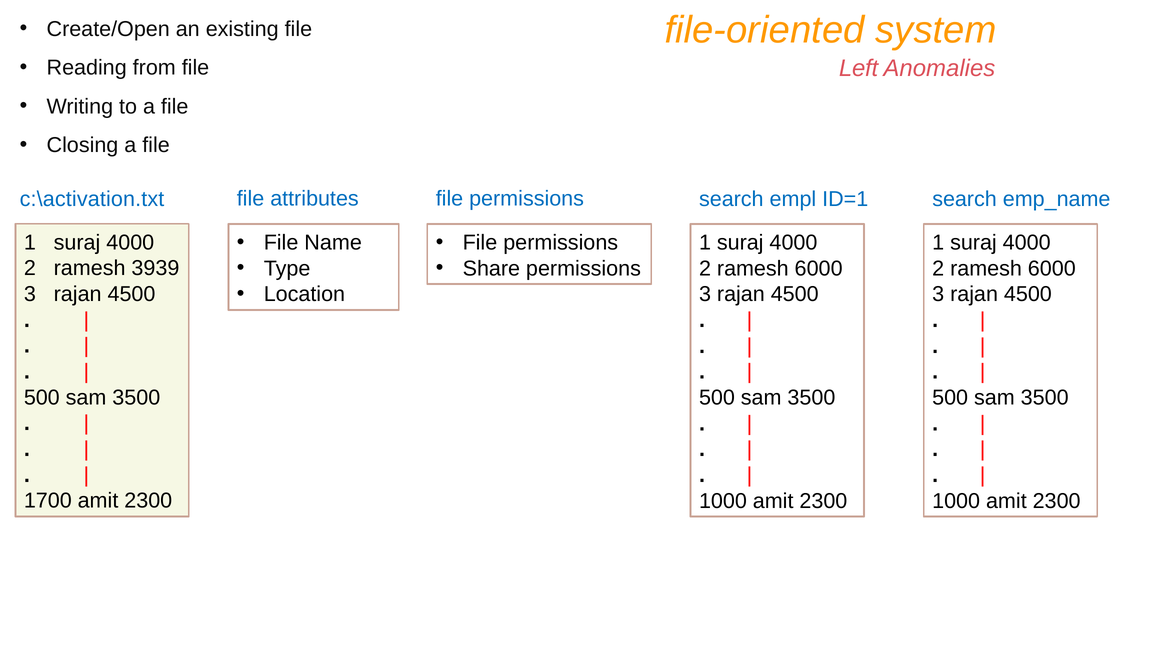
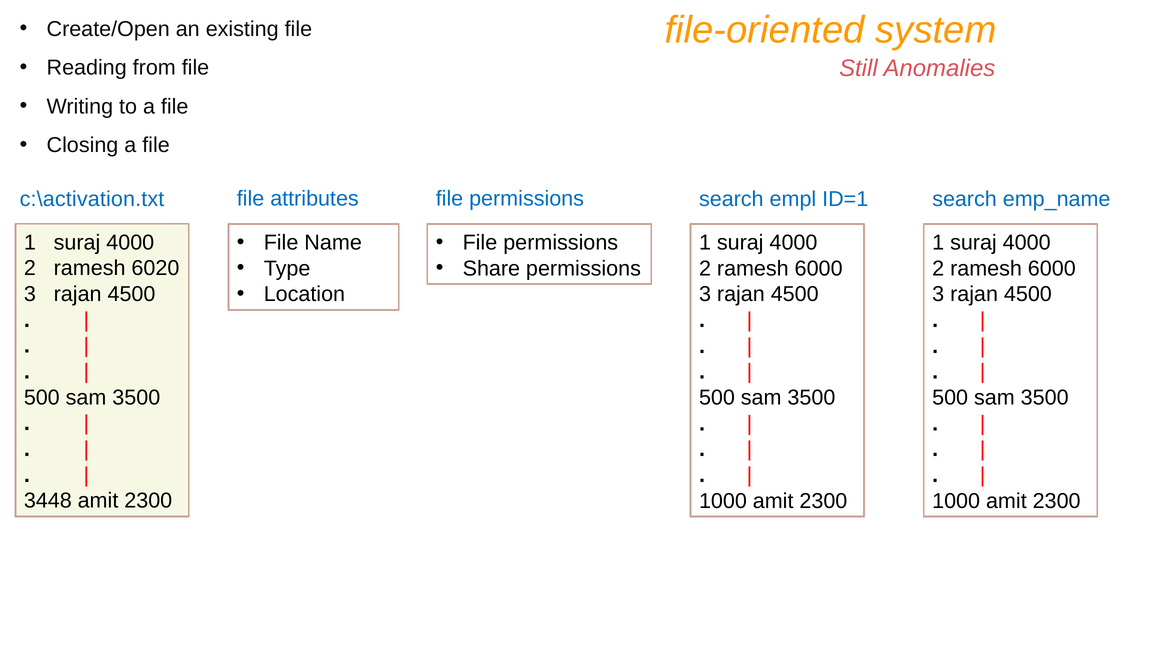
Left: Left -> Still (858, 68)
3939: 3939 -> 6020 (155, 268)
1700: 1700 -> 3448 (48, 501)
